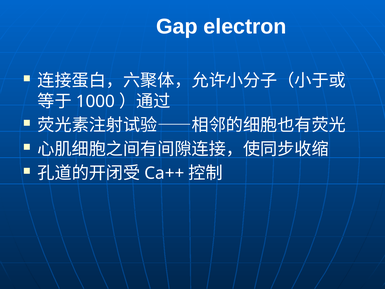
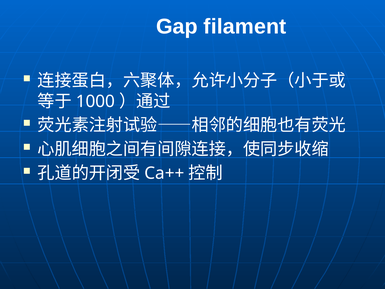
electron: electron -> filament (245, 26)
